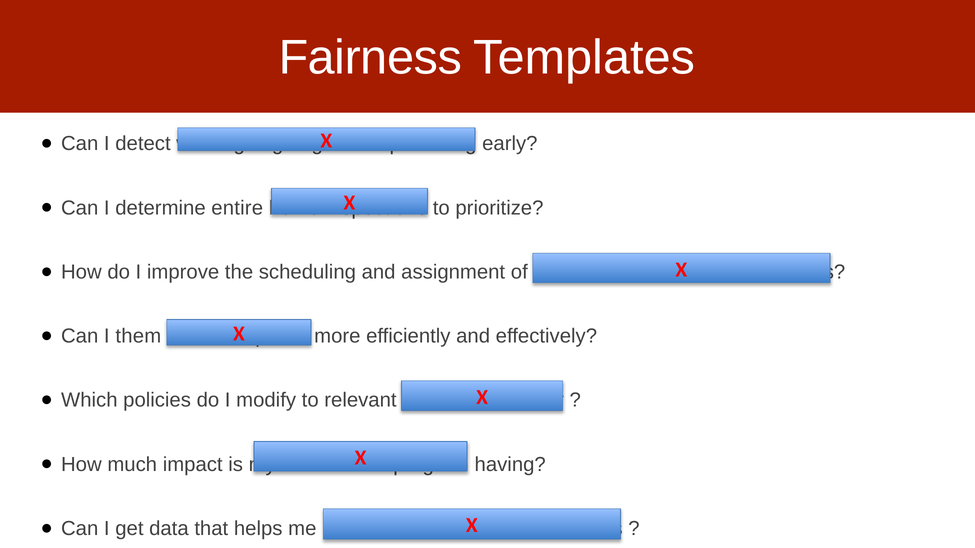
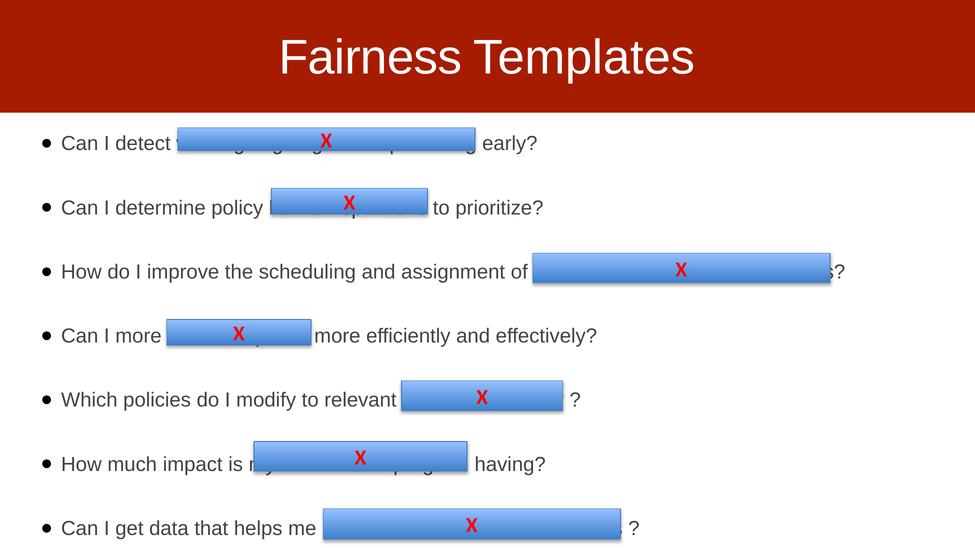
entire: entire -> policy (237, 208)
I them: them -> more (138, 336)
